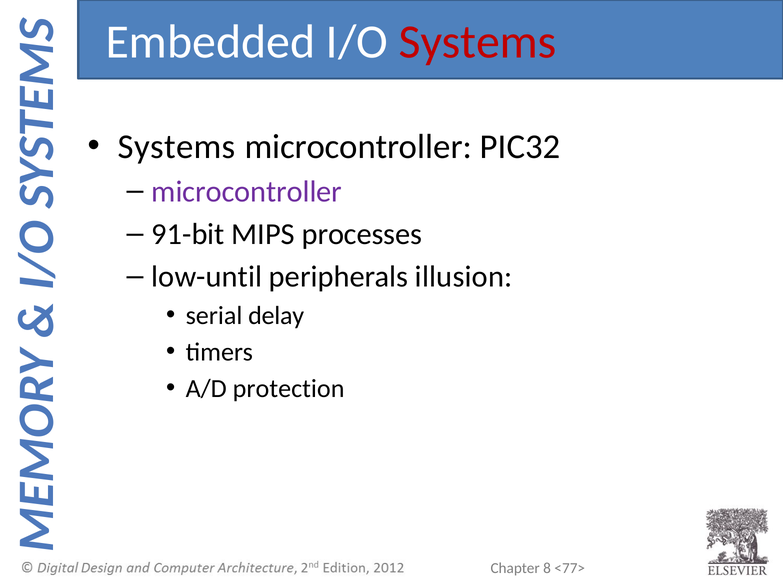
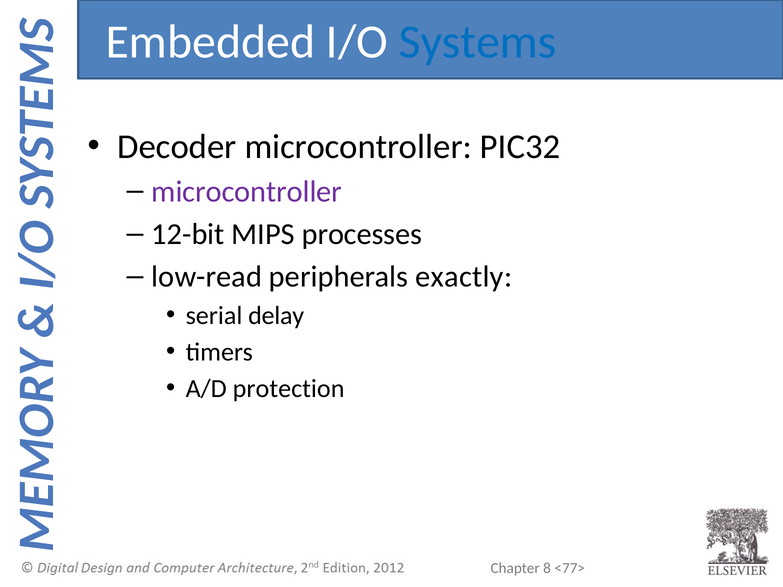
Systems colour: red -> blue (478, 42)
Systems: Systems -> Decoder (177, 147)
91-bit: 91-bit -> 12-bit (188, 234)
low-until: low-until -> low-read (207, 277)
illusion: illusion -> exactly (464, 277)
